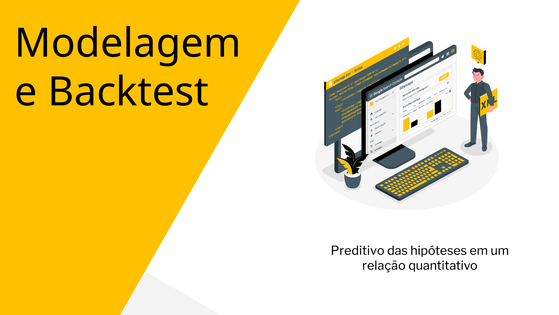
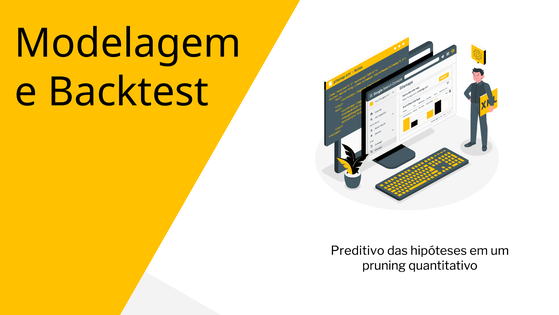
relação: relação -> pruning (384, 265)
